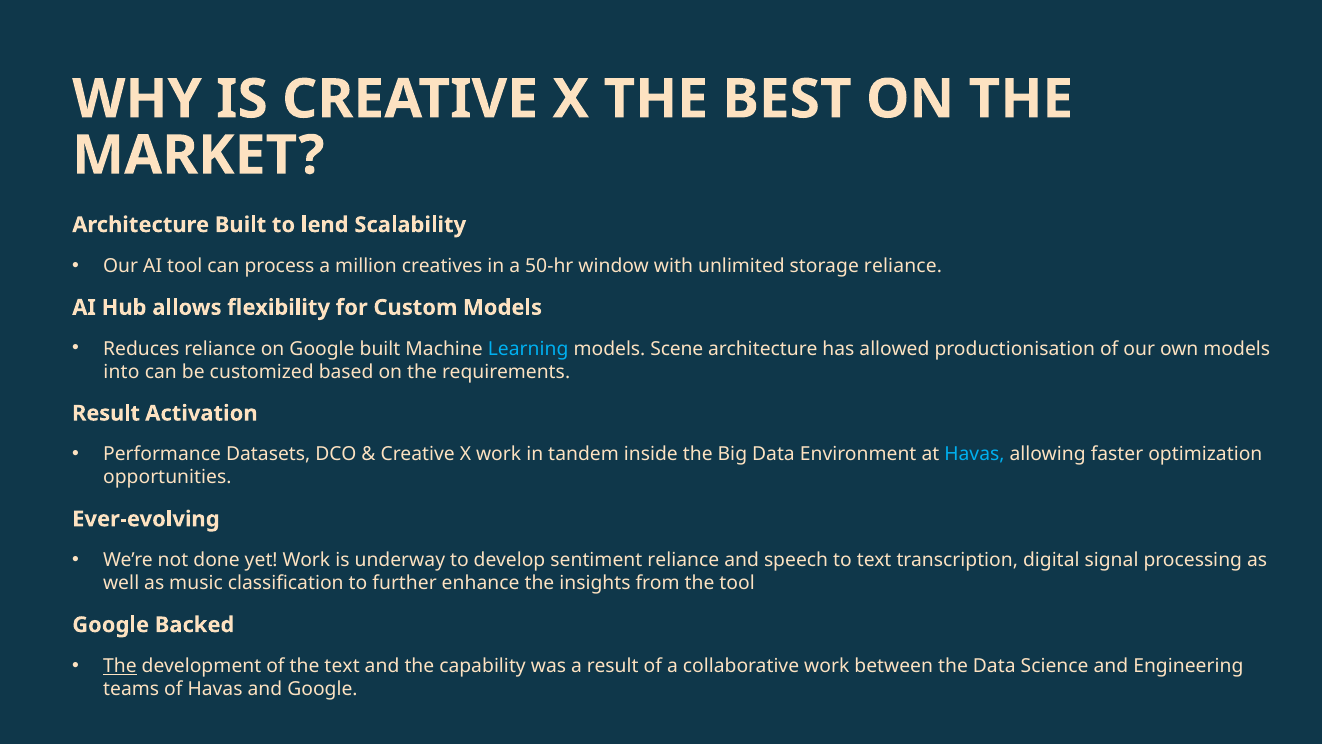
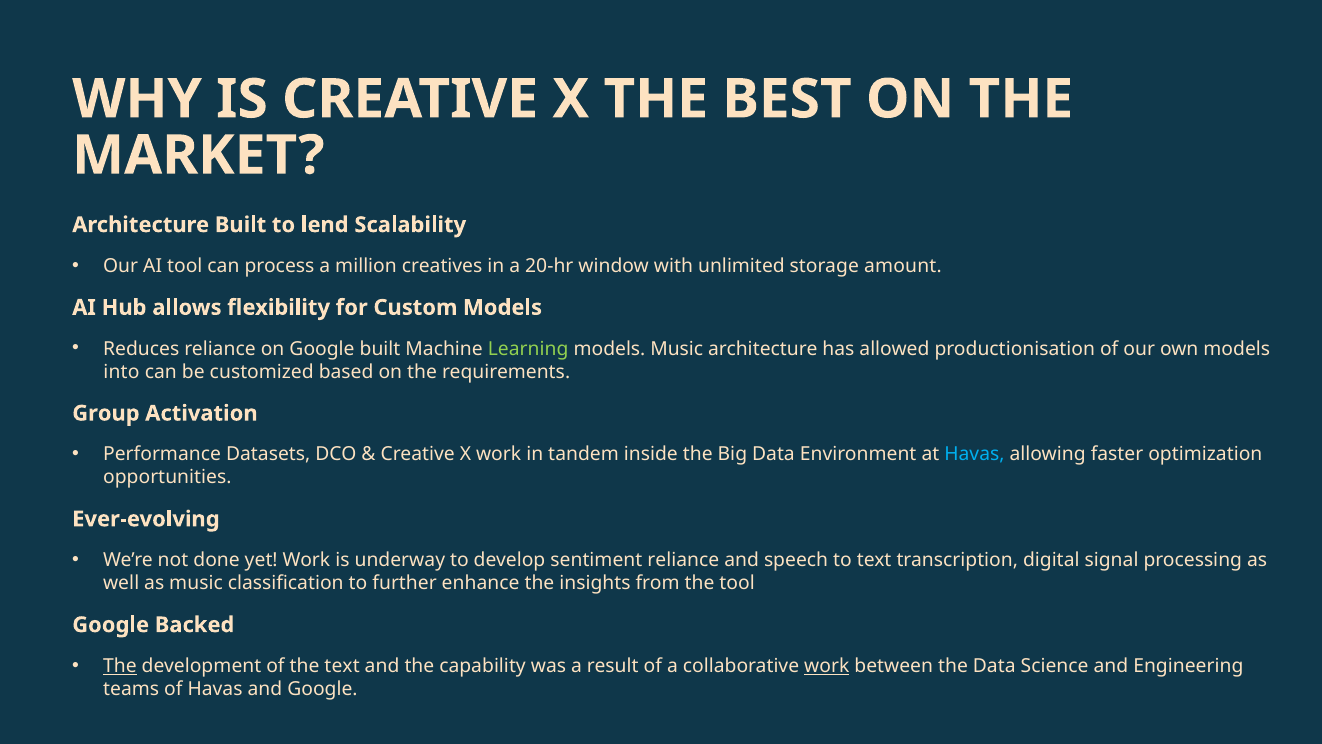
50-hr: 50-hr -> 20-hr (549, 266)
storage reliance: reliance -> amount (903, 266)
Learning colour: light blue -> light green (528, 348)
models Scene: Scene -> Music (677, 348)
Result: Result -> Group (106, 413)
work underline: none -> present (827, 666)
